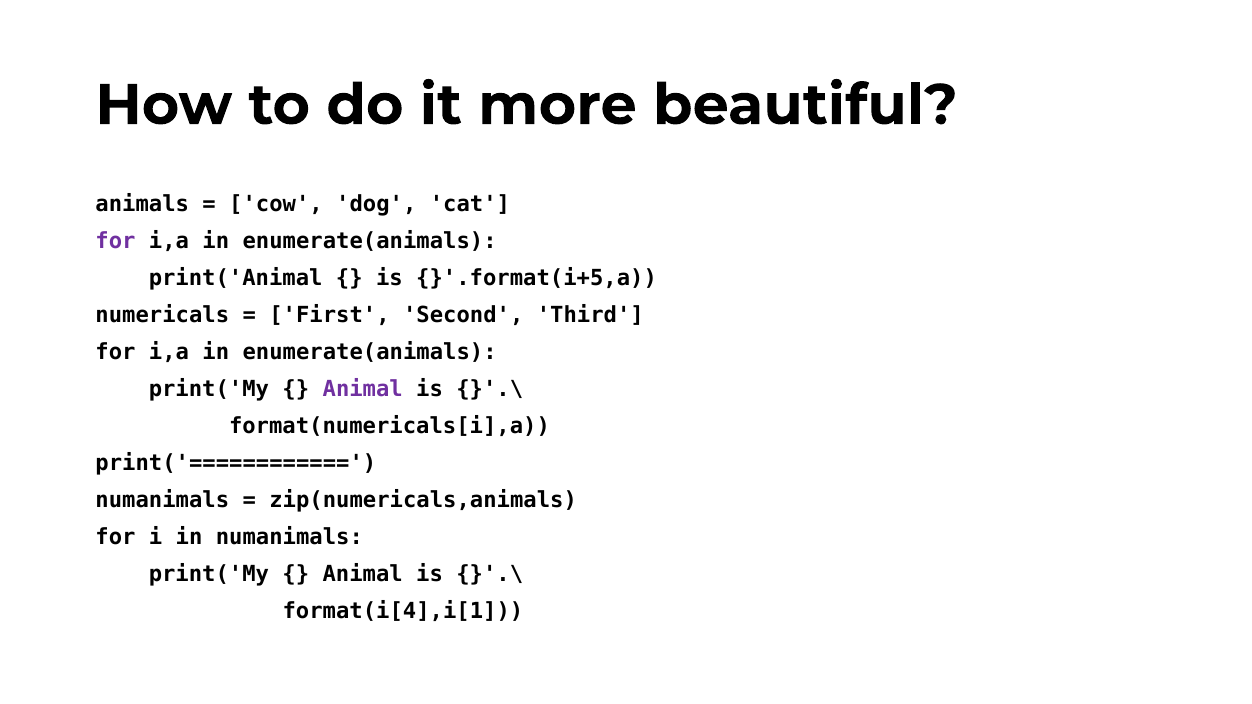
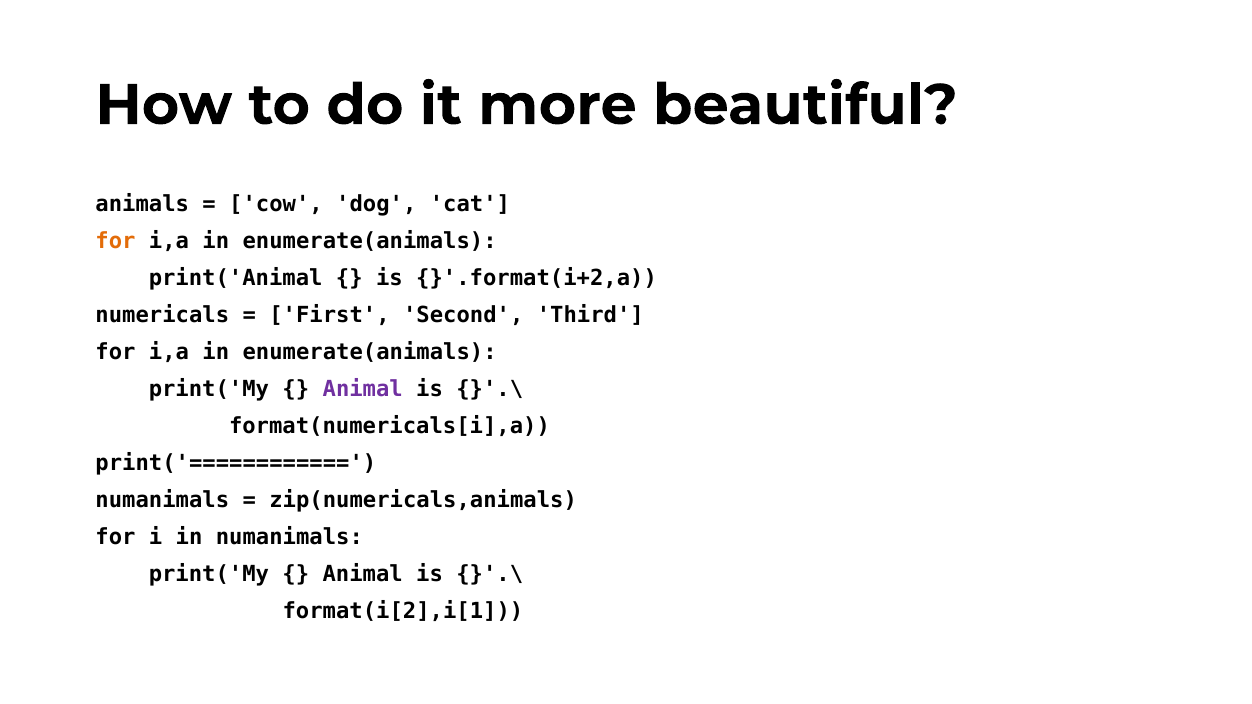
for colour: purple -> orange (115, 241)
}'.format(i+5,a: }'.format(i+5,a -> }'.format(i+2,a (537, 278)
format(i[4],i[1: format(i[4],i[1 -> format(i[2],i[1 (403, 611)
